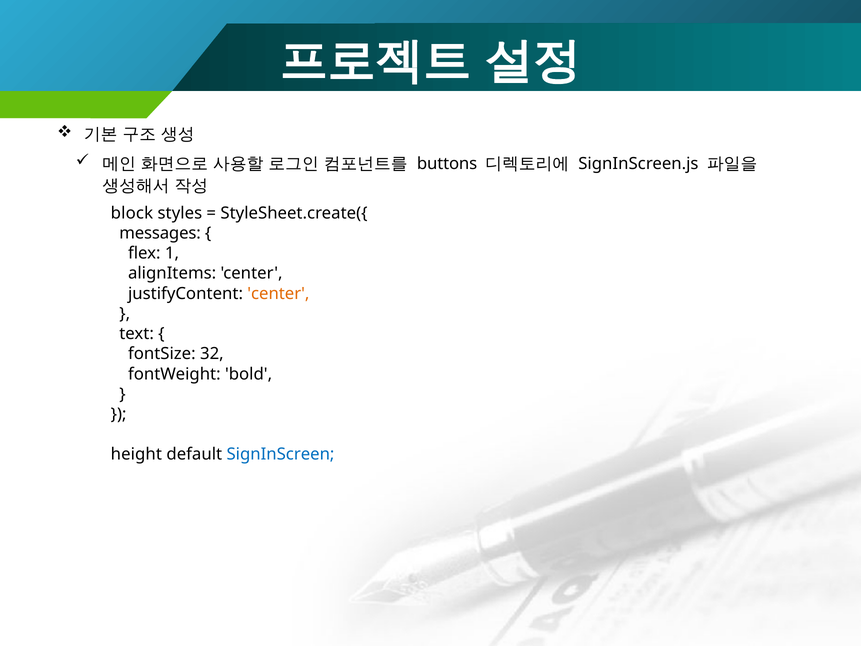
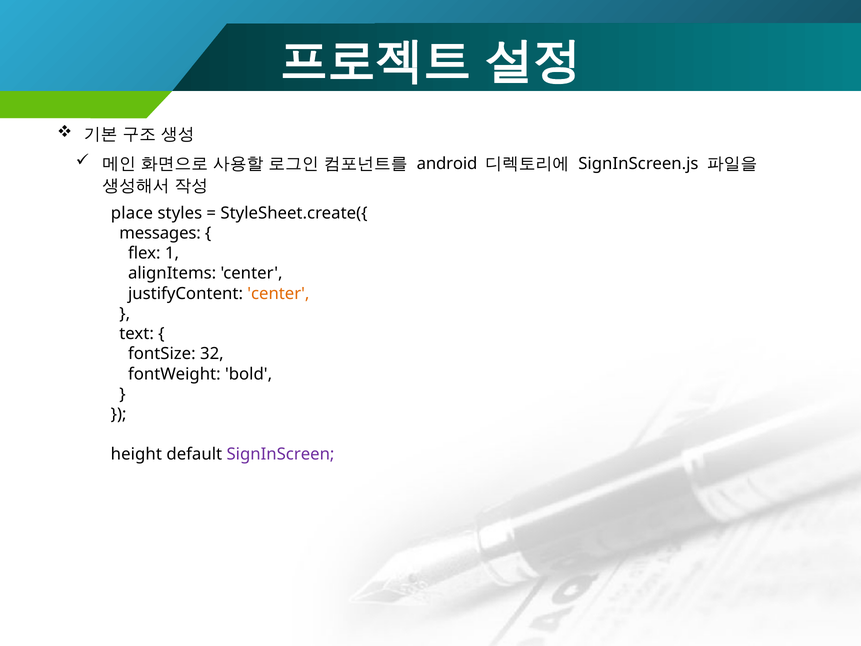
buttons: buttons -> android (447, 164)
block: block -> place (132, 213)
SignInScreen colour: blue -> purple (281, 454)
